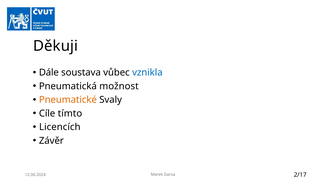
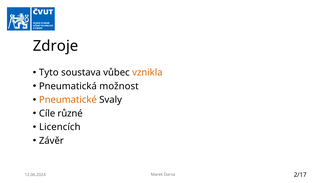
Děkuji: Děkuji -> Zdroje (56, 46)
Dále: Dále -> Tyto (49, 73)
vznikla colour: blue -> orange (147, 73)
tímto: tímto -> různé (70, 114)
